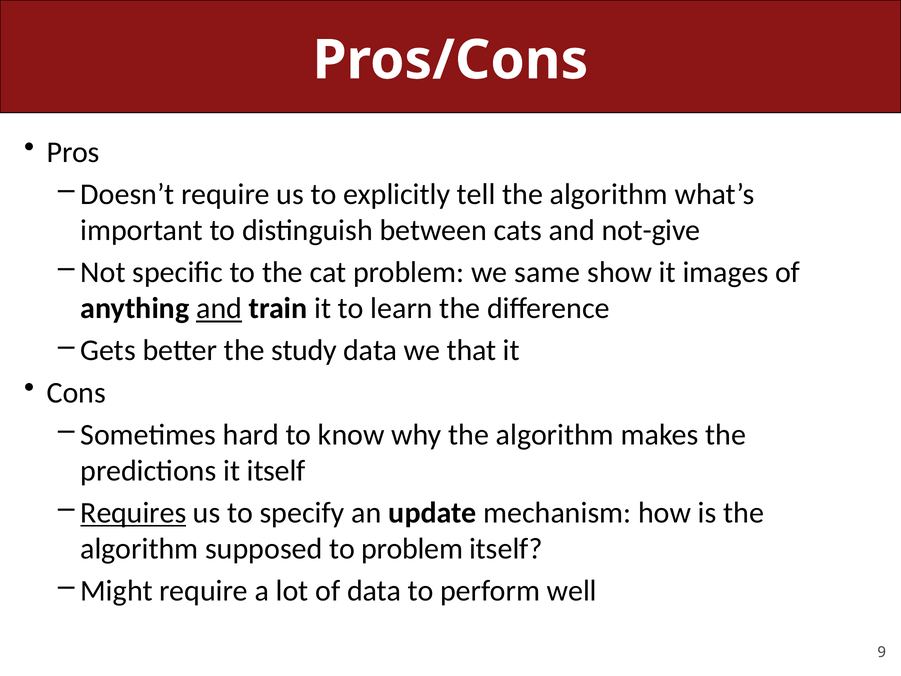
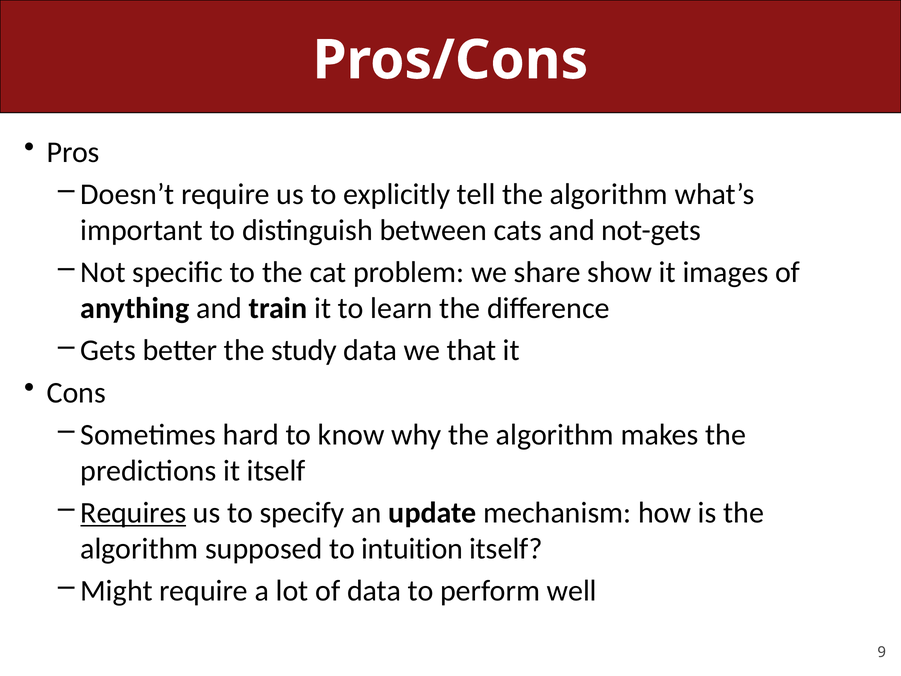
not-give: not-give -> not-gets (651, 230)
same: same -> share (547, 272)
and underline: present -> none (219, 308)
to problem: problem -> intuition (412, 549)
